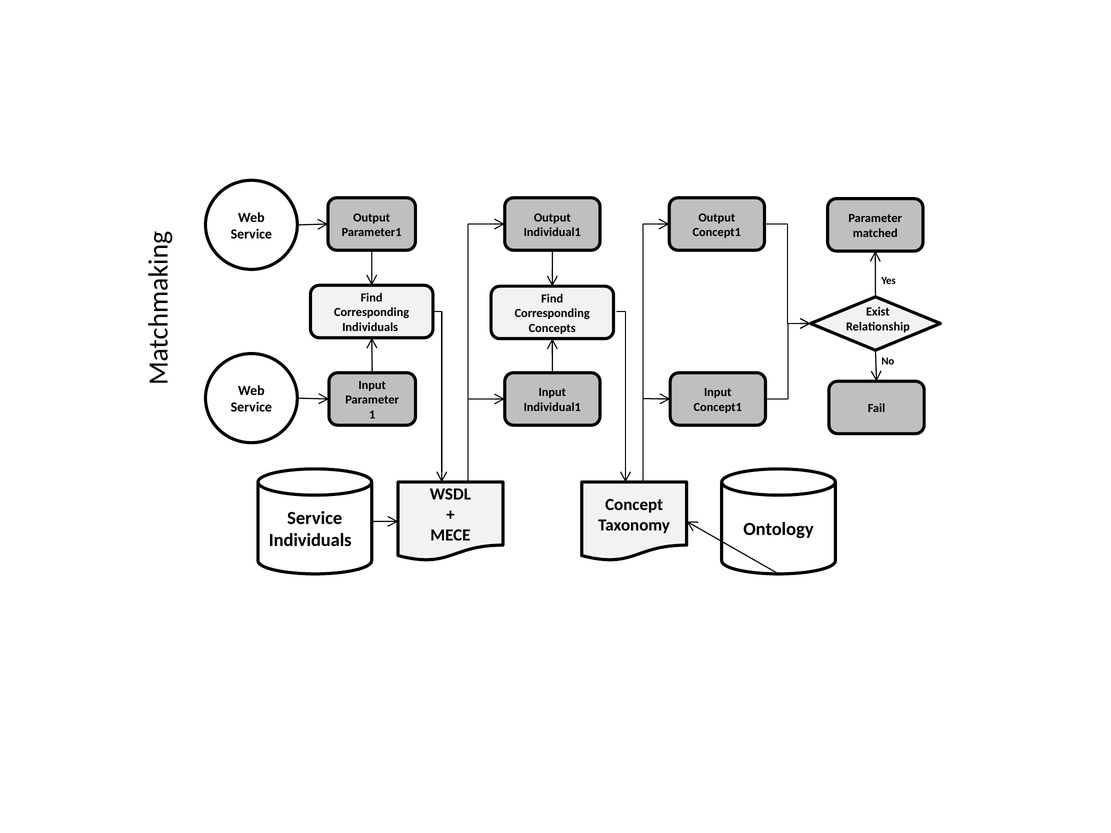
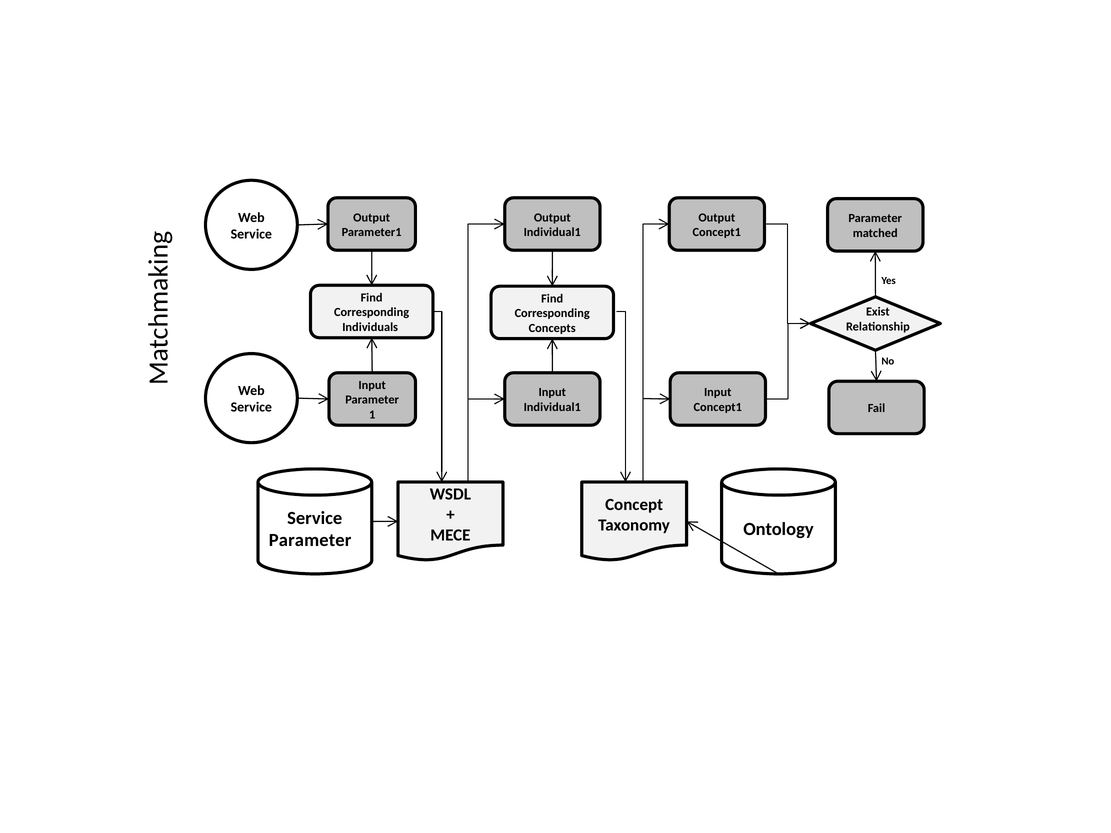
Individuals: Individuals -> Parameter (310, 541)
